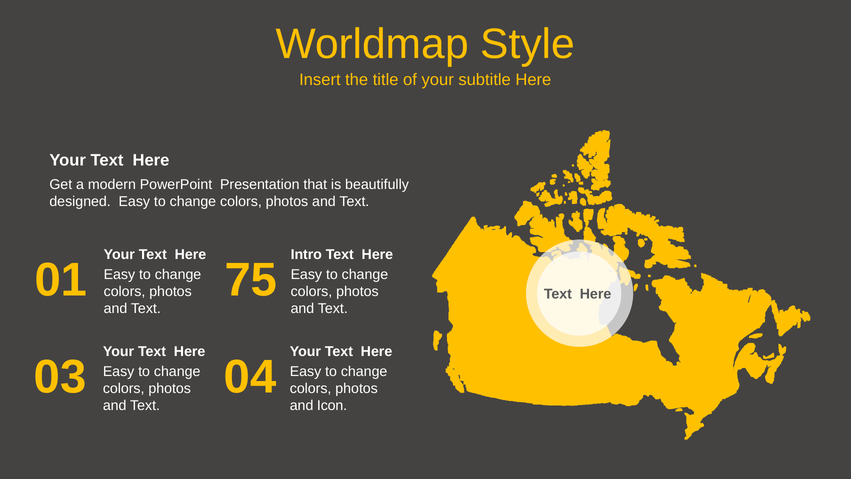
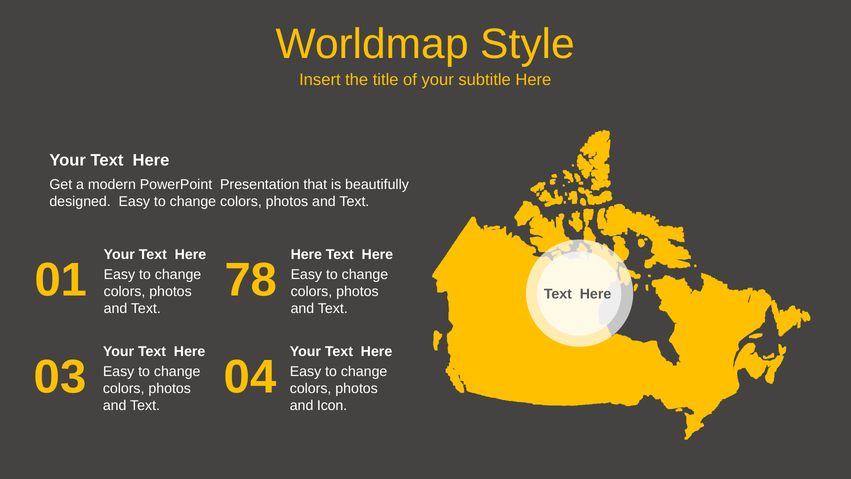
Intro: Intro -> Here (306, 255)
75: 75 -> 78 (251, 280)
